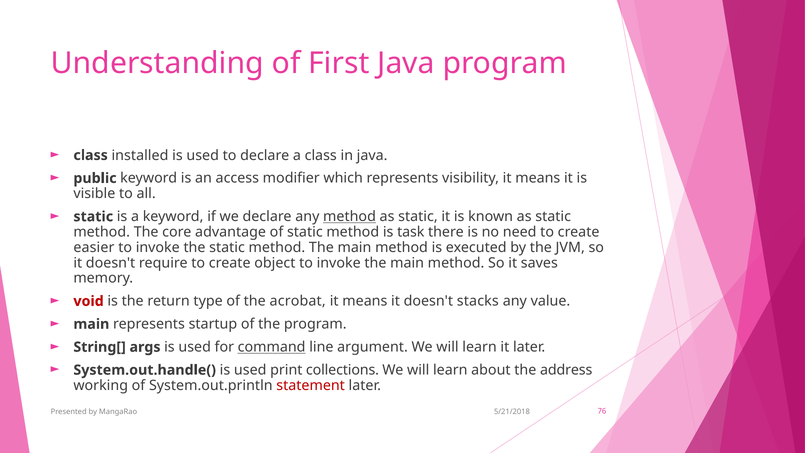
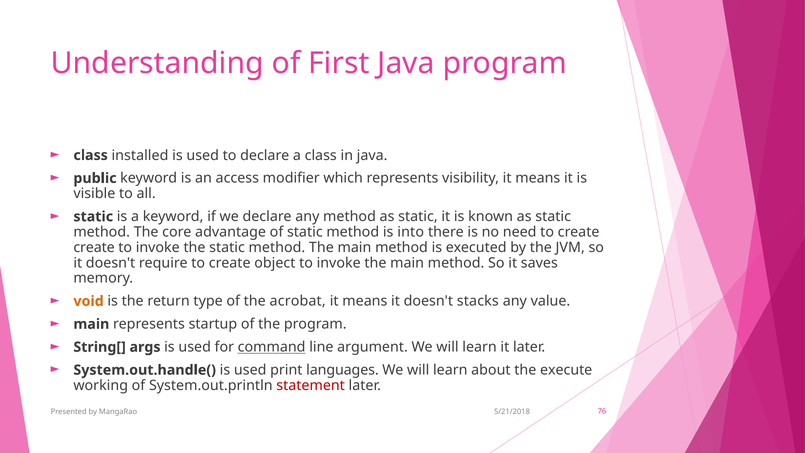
method underline: present -> none (350, 217)
task: task -> into (411, 232)
easier: easier -> create (94, 247)
void colour: red -> orange (89, 301)
collections: collections -> languages (342, 370)
address: address -> execute (566, 370)
